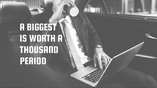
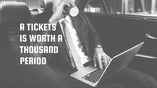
BIGGEST: BIGGEST -> TICKETS (42, 27)
